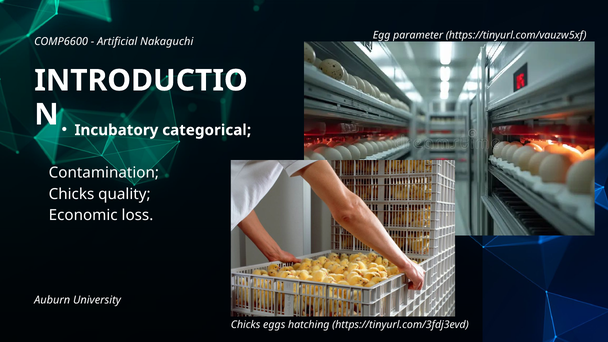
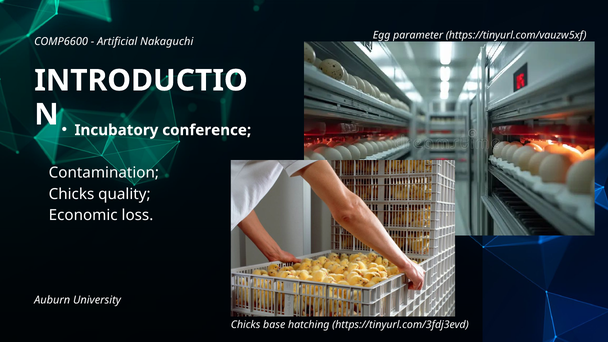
categorical: categorical -> conference (207, 130)
eggs: eggs -> base (274, 325)
